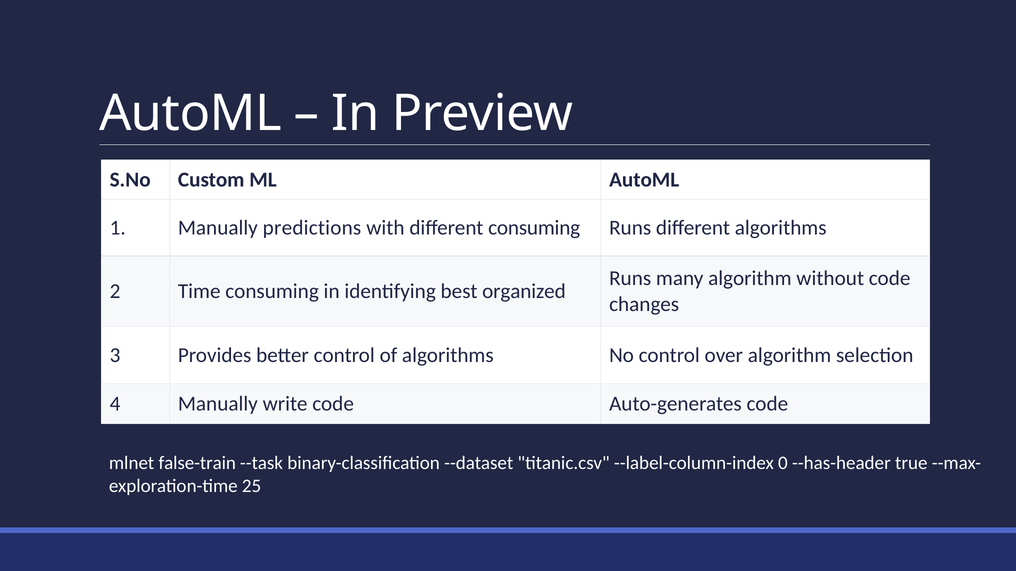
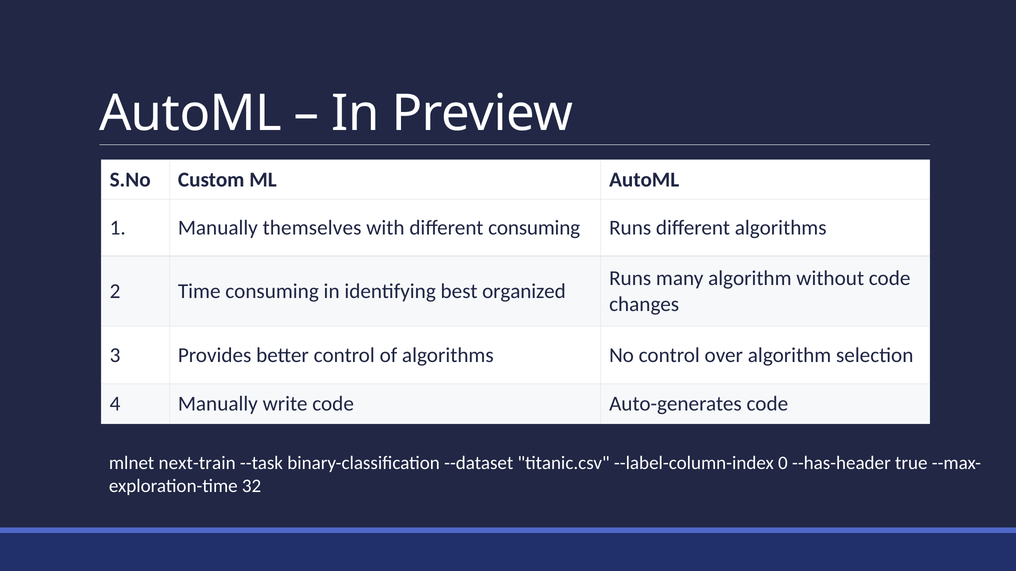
predictions: predictions -> themselves (312, 228)
false-train: false-train -> next-train (197, 463)
25: 25 -> 32 (252, 486)
